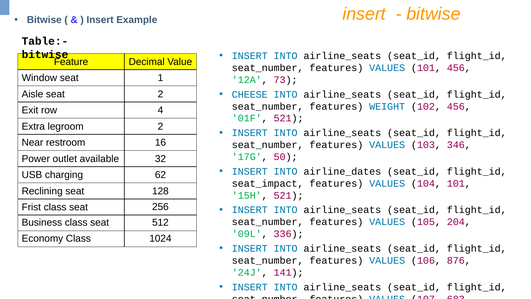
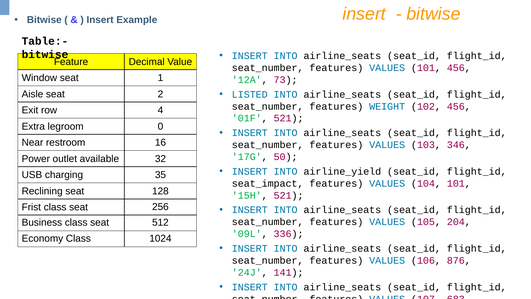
CHEESE: CHEESE -> LISTED (250, 94)
legroom 2: 2 -> 0 (160, 126)
airline_dates: airline_dates -> airline_yield (342, 171)
62: 62 -> 35 (160, 175)
